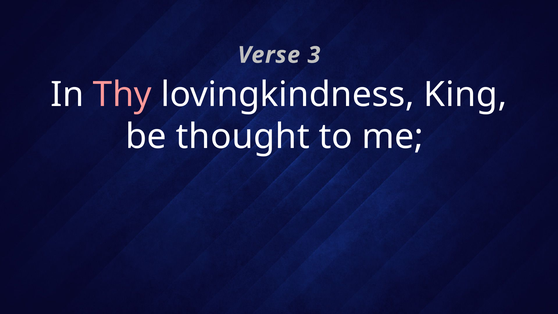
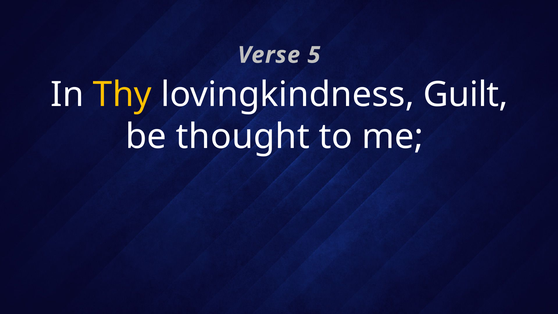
3: 3 -> 5 (314, 55)
Thy colour: pink -> yellow (122, 95)
King: King -> Guilt (466, 95)
